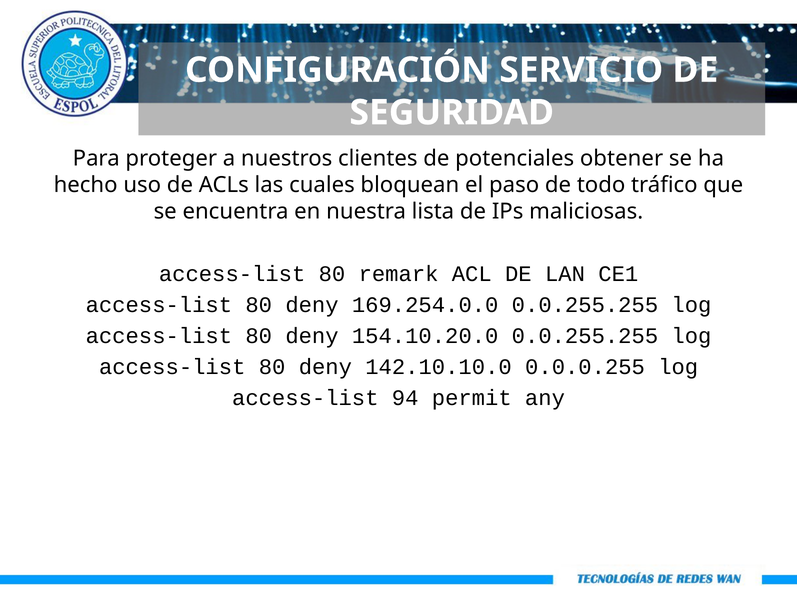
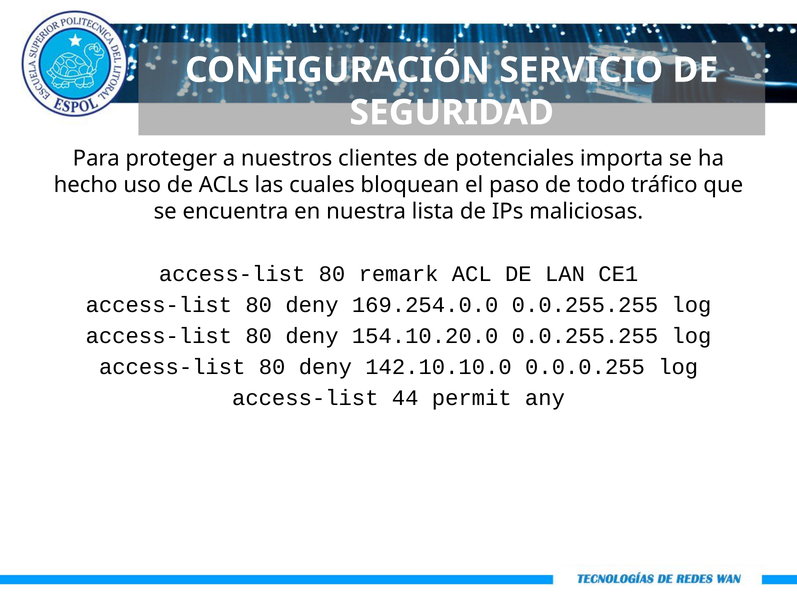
obtener: obtener -> importa (622, 158)
94: 94 -> 44 (405, 398)
